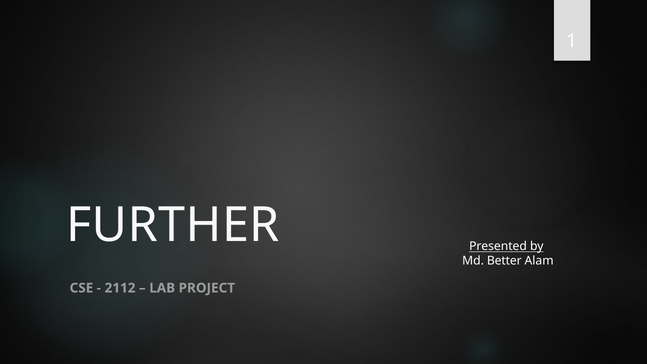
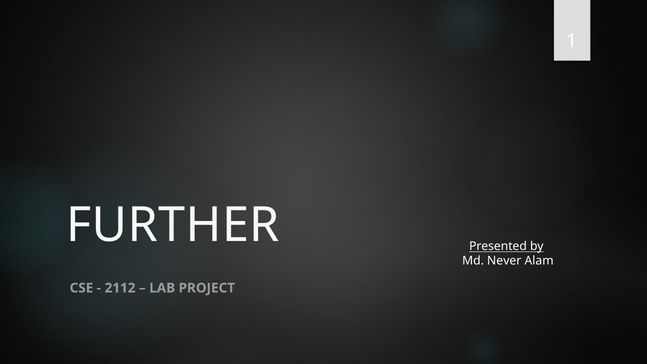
Better: Better -> Never (504, 261)
